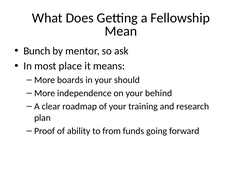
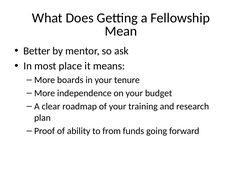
Bunch: Bunch -> Better (37, 51)
should: should -> tenure (127, 80)
behind: behind -> budget (159, 93)
